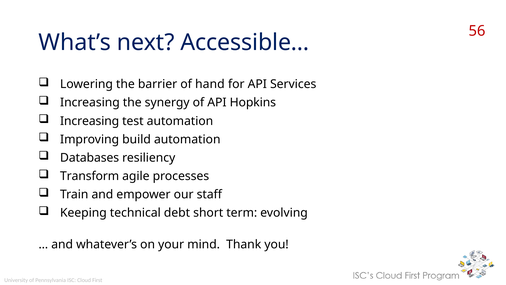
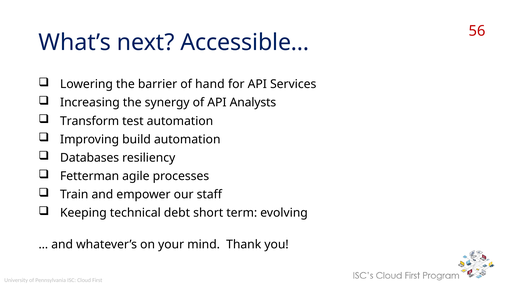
Hopkins: Hopkins -> Analysts (253, 102)
Increasing: Increasing -> Transform (90, 121)
Transform: Transform -> Fetterman (90, 176)
